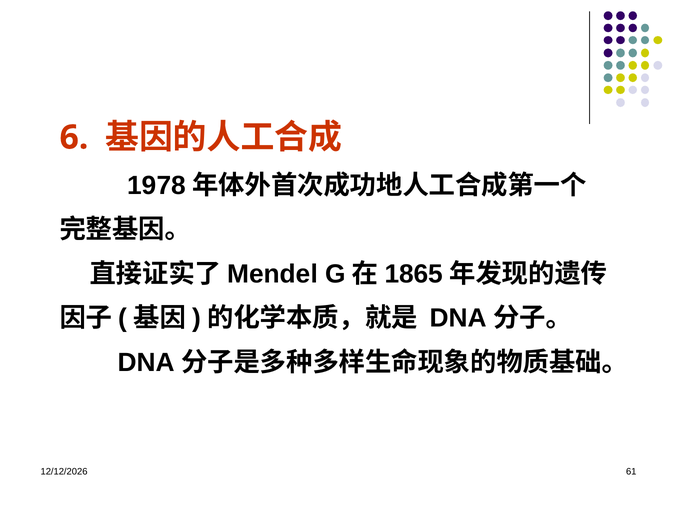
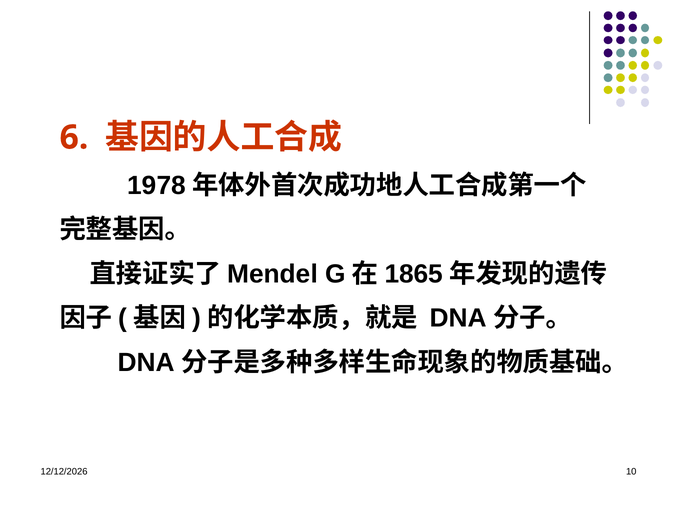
61: 61 -> 10 (631, 472)
